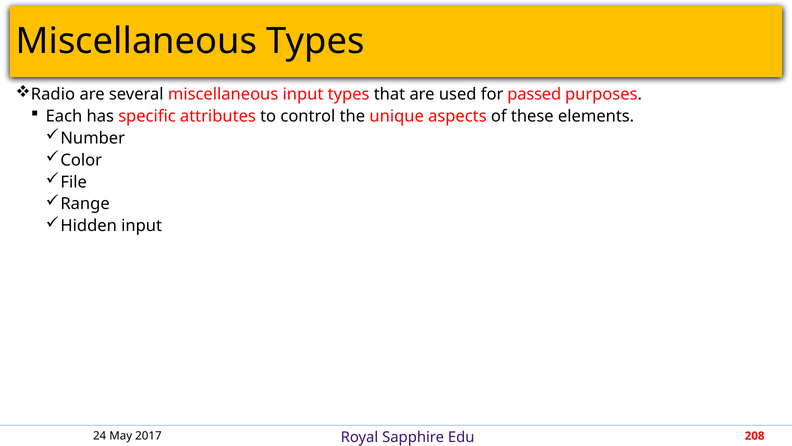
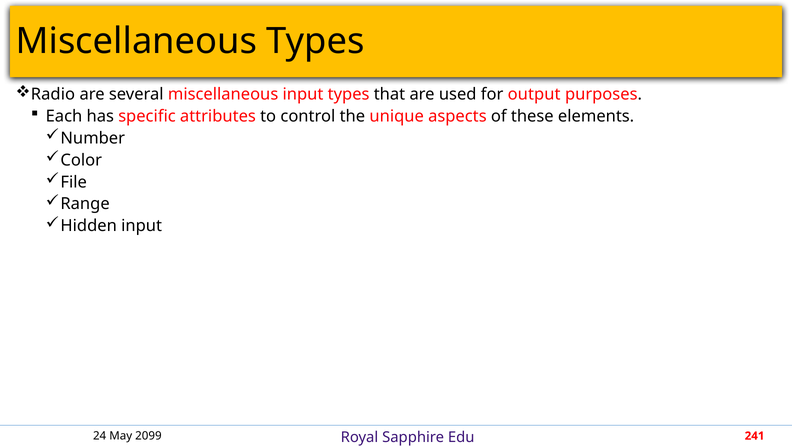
passed: passed -> output (534, 94)
2017: 2017 -> 2099 (148, 435)
208: 208 -> 241 (755, 435)
